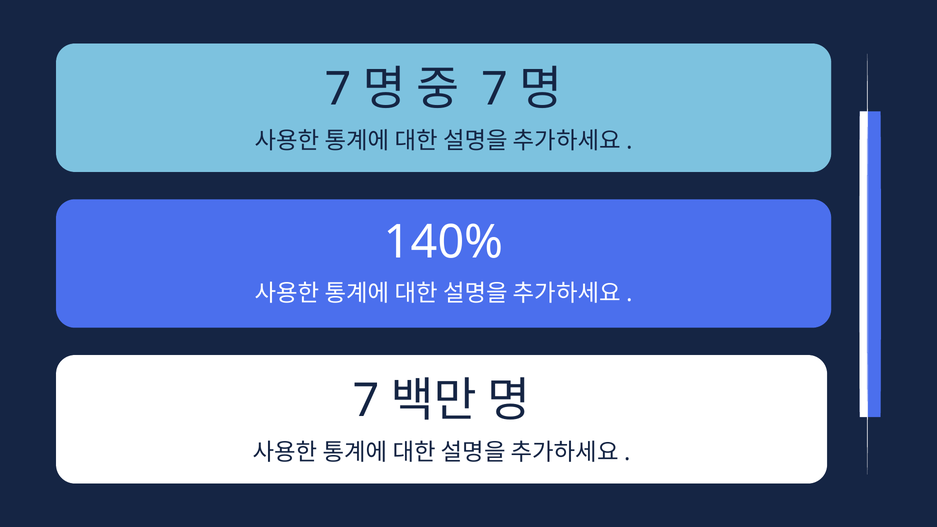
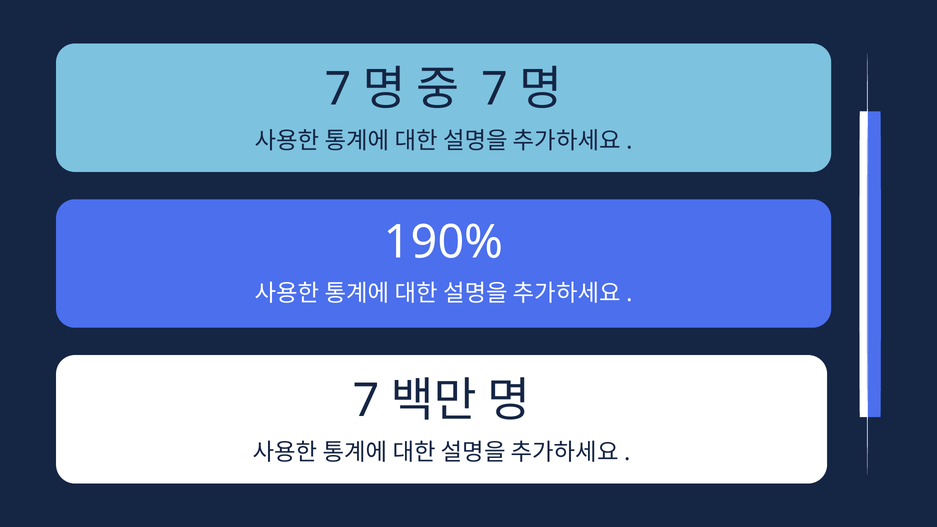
140%: 140% -> 190% (444, 242)
